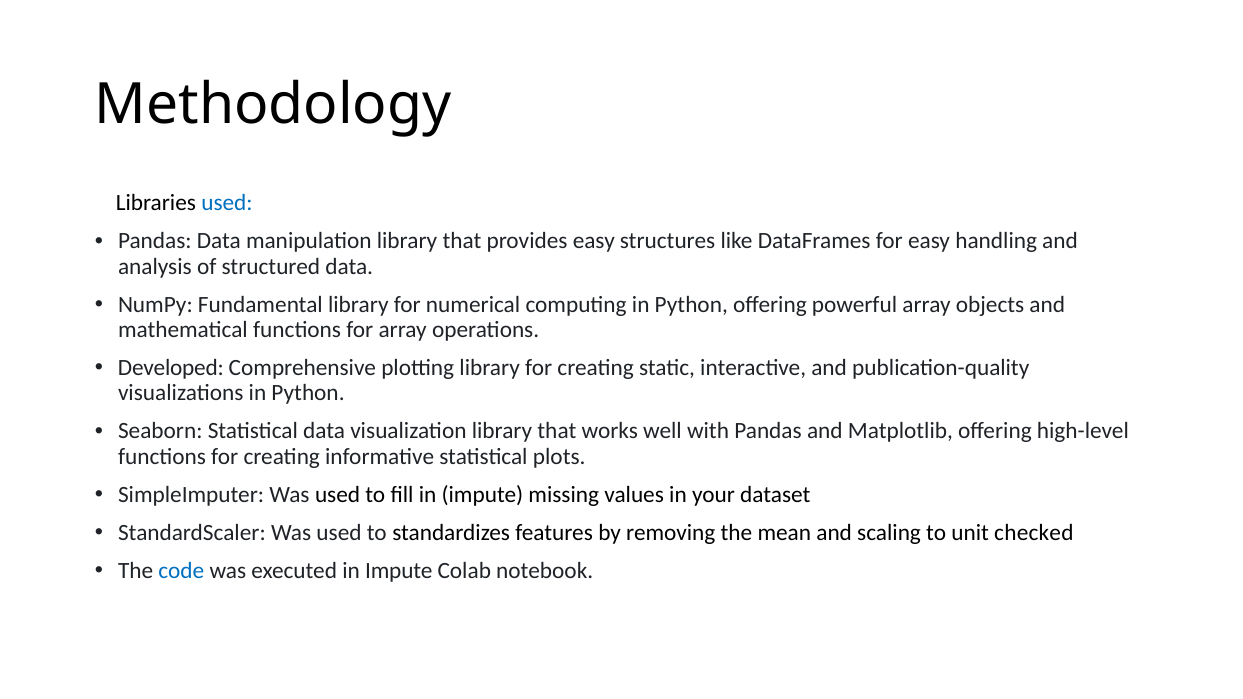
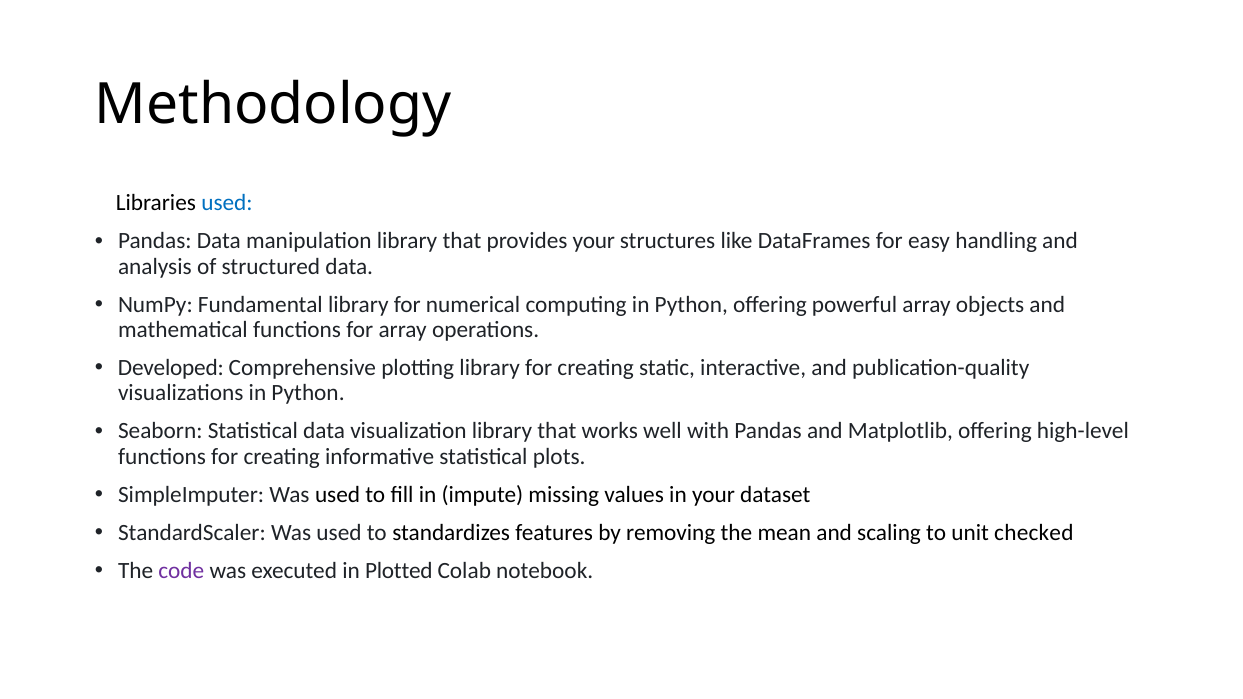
provides easy: easy -> your (594, 241)
code colour: blue -> purple (181, 571)
executed in Impute: Impute -> Plotted (399, 571)
